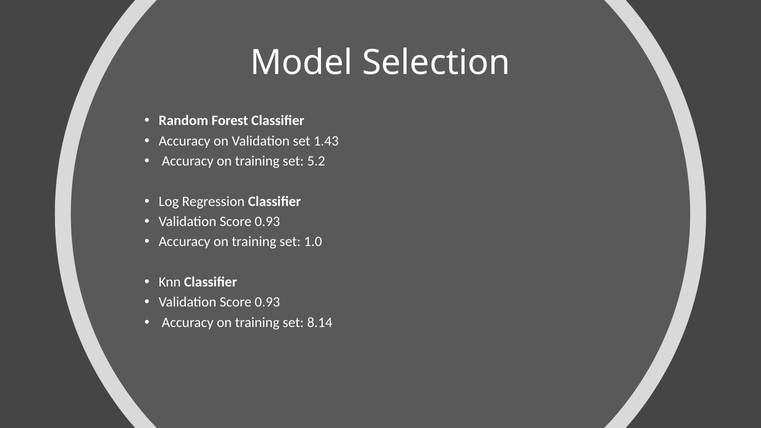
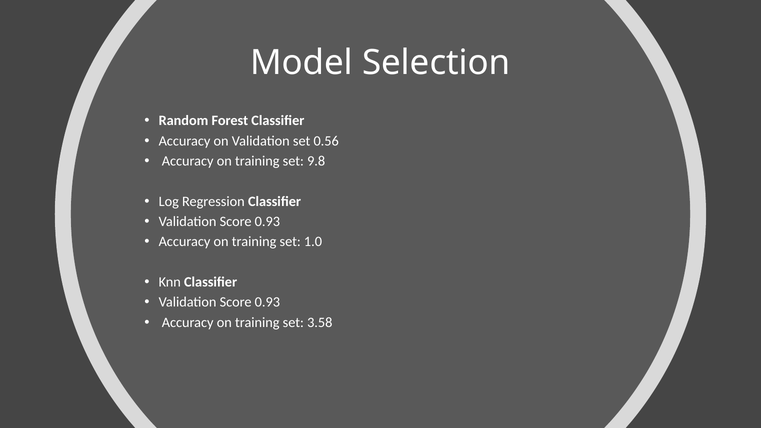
1.43: 1.43 -> 0.56 (326, 141)
5.2: 5.2 -> 9.8 (316, 161)
8.14: 8.14 -> 3.58 (320, 323)
